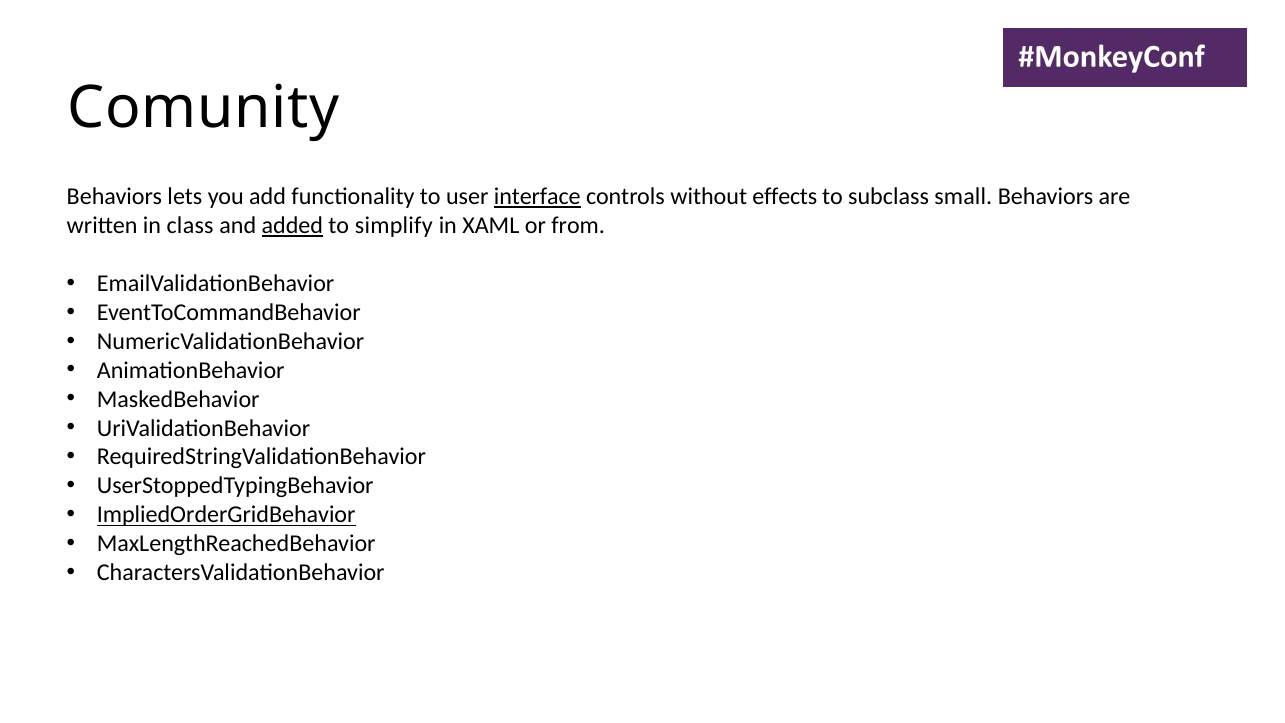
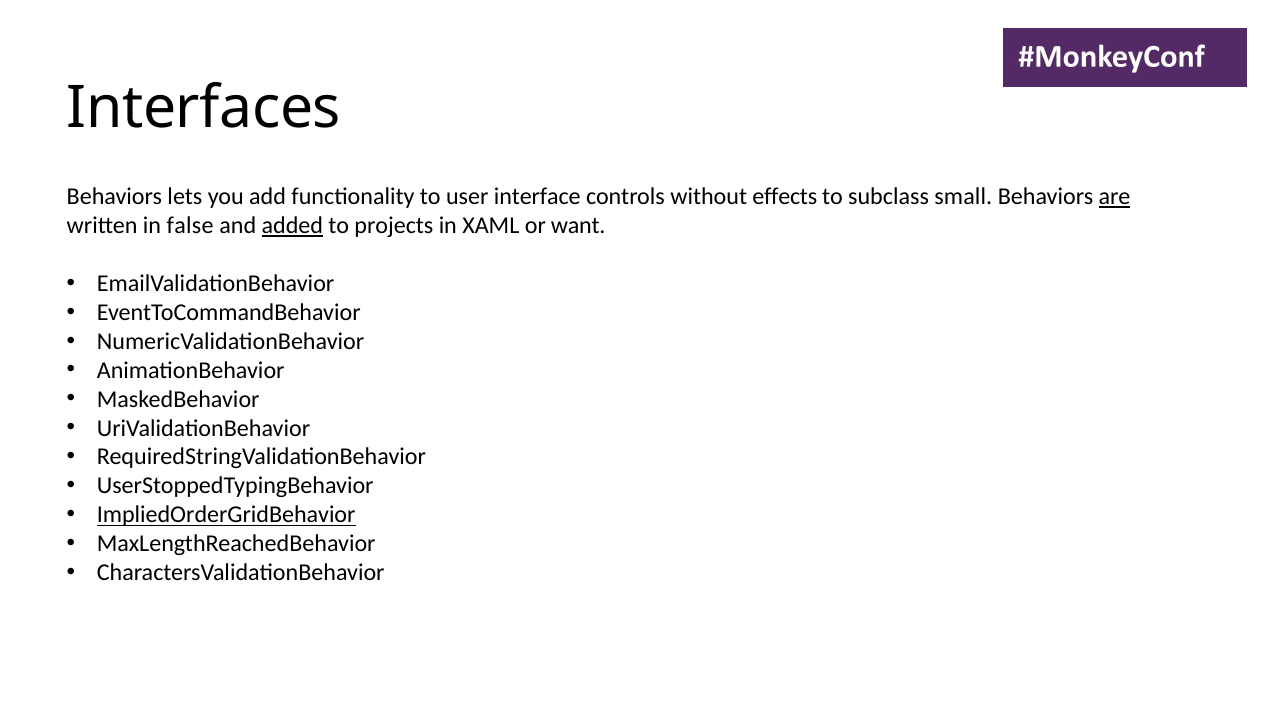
Comunity: Comunity -> Interfaces (204, 108)
interface underline: present -> none (537, 197)
are underline: none -> present (1114, 197)
class: class -> false (190, 226)
simplify: simplify -> projects (394, 226)
from: from -> want (578, 226)
